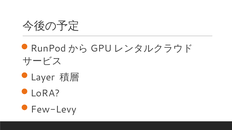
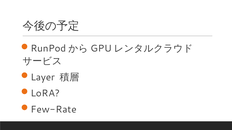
Few-Levy: Few-Levy -> Few-Rate (54, 110)
